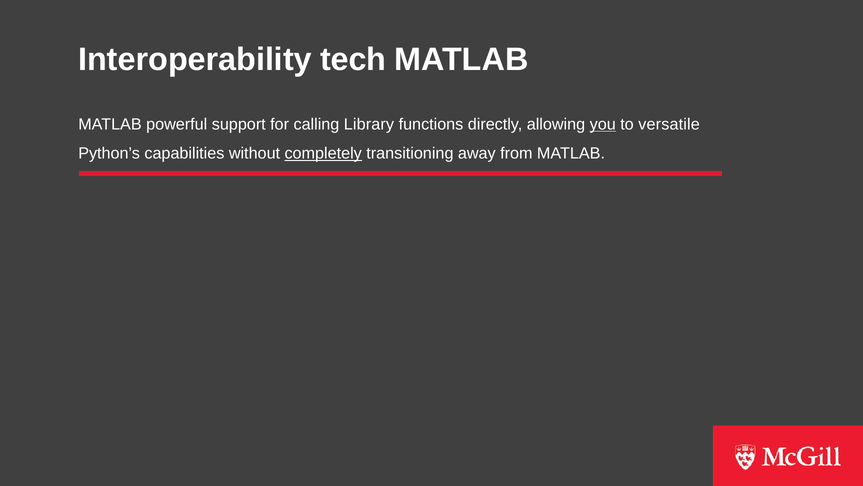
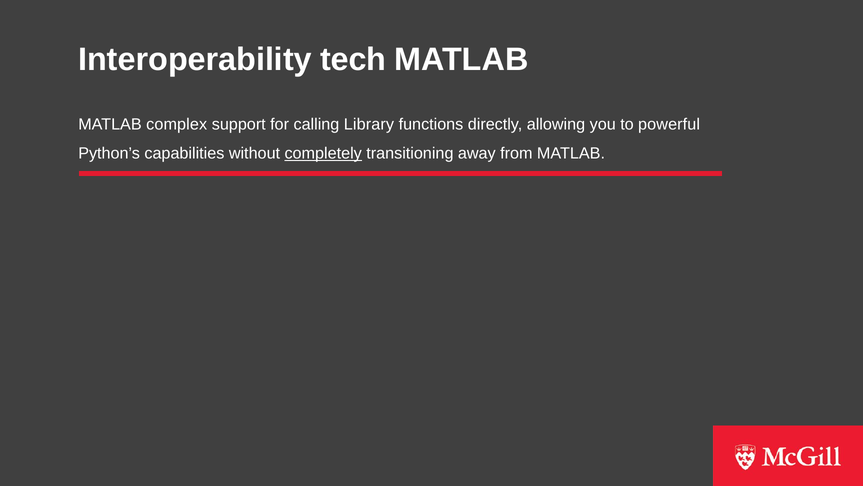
powerful: powerful -> complex (177, 124)
you underline: present -> none (603, 124)
versatile: versatile -> powerful (669, 124)
